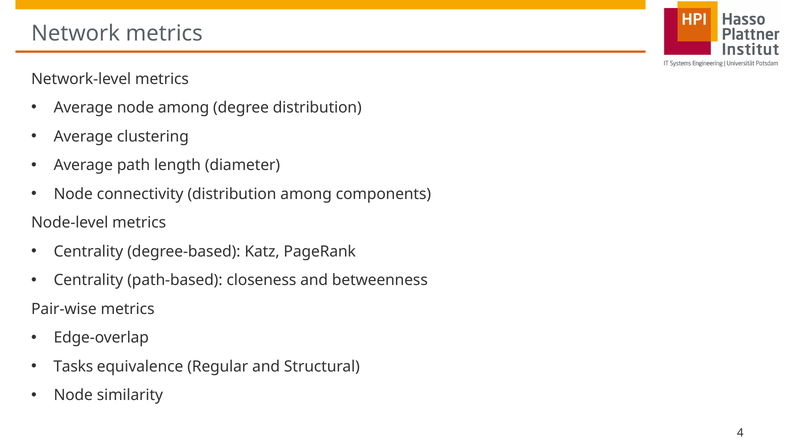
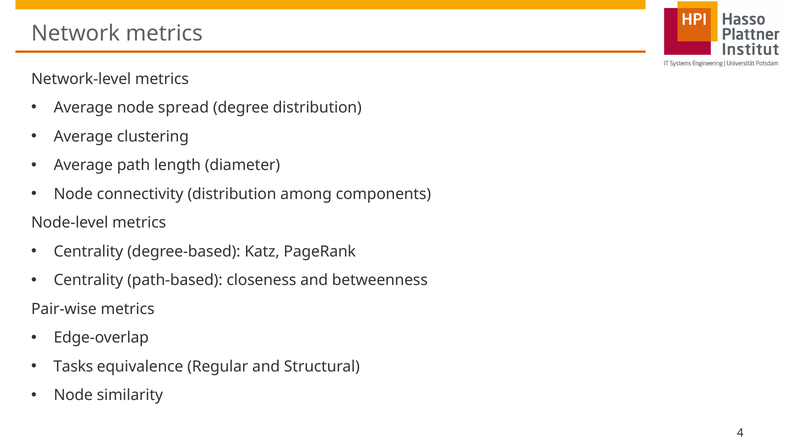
node among: among -> spread (183, 108)
